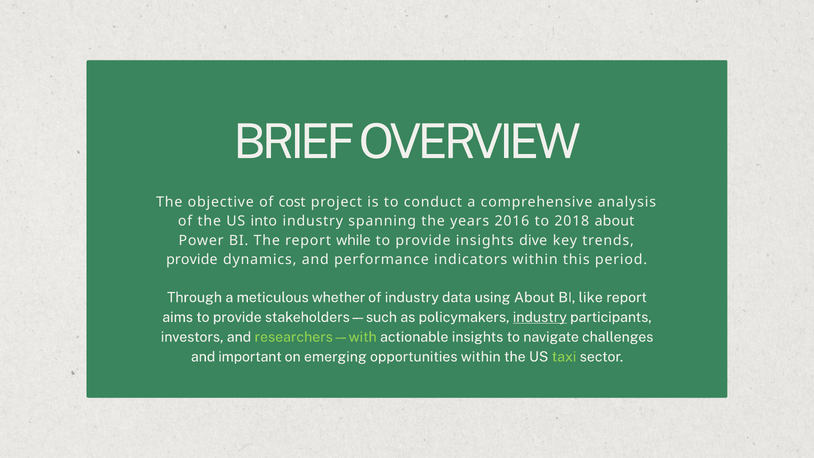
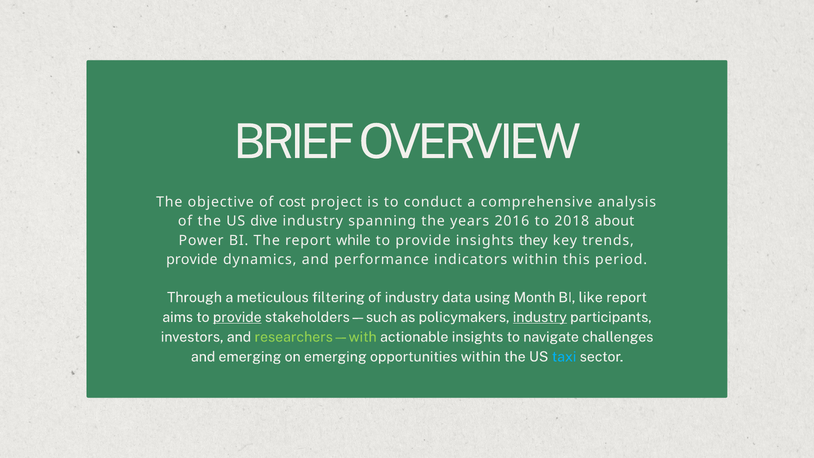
into: into -> dive (264, 221)
dive: dive -> they (533, 240)
whether: whether -> filtering (338, 297)
using About: About -> Month (534, 297)
provide underline: none -> present (237, 317)
and important: important -> emerging (250, 357)
taxi colour: light green -> light blue (564, 357)
